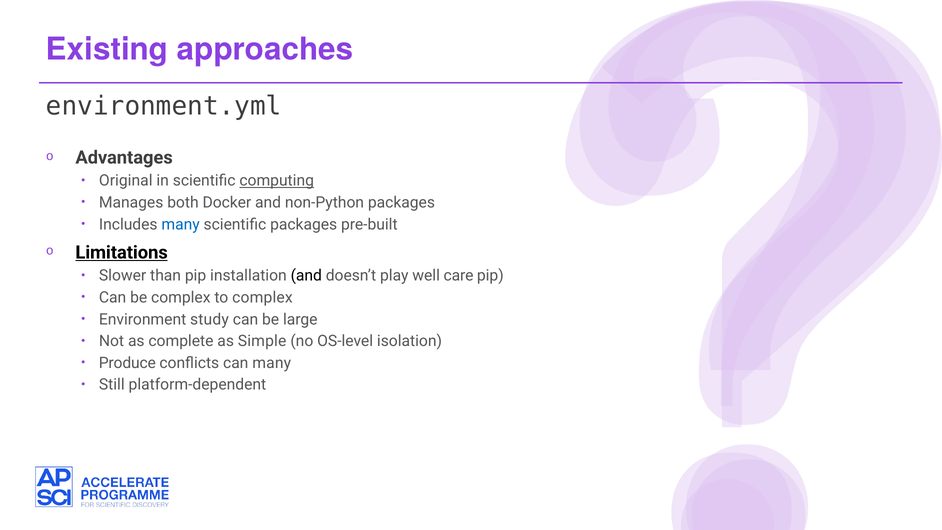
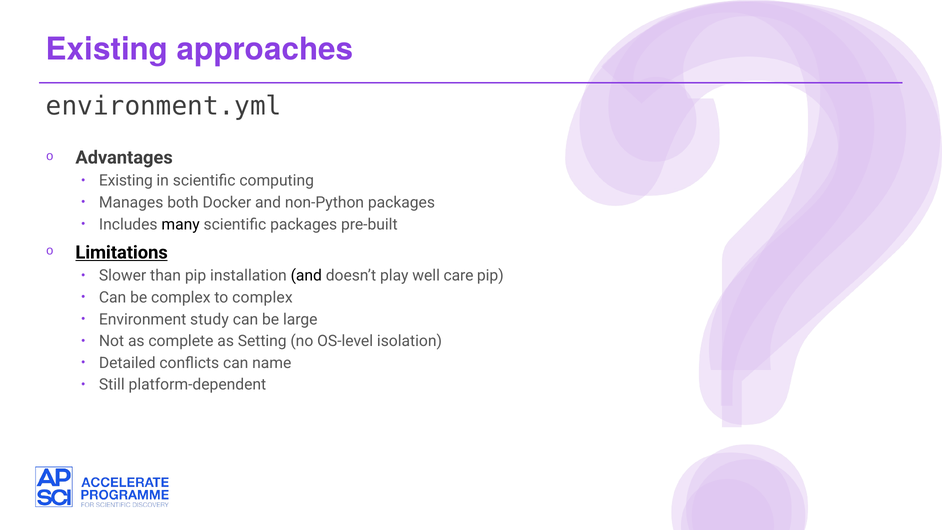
Original: Original -> Existing (126, 181)
computing underline: present -> none (277, 181)
many colour: blue -> black (181, 224)
Simple: Simple -> Setting (262, 341)
Produce: Produce -> Detailed (127, 363)
can many: many -> name (272, 363)
